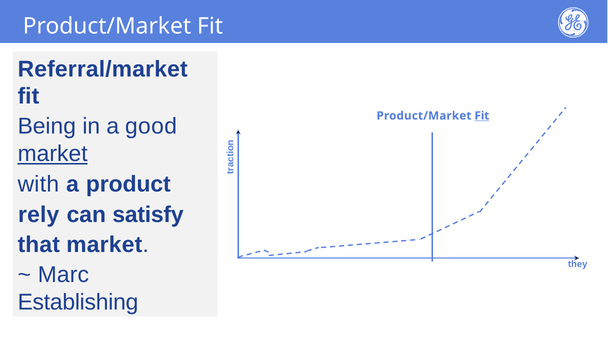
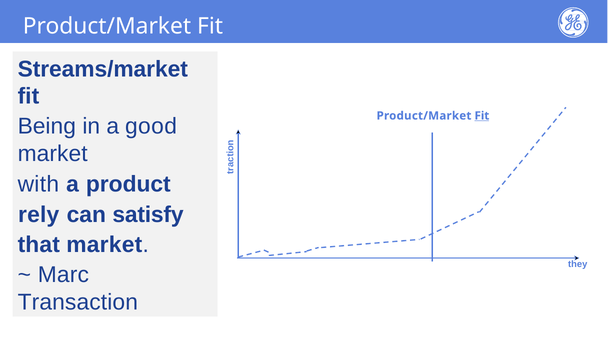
Referral/market: Referral/market -> Streams/market (103, 69)
market underline: present -> none (53, 154)
Establishing: Establishing -> Transaction (78, 302)
